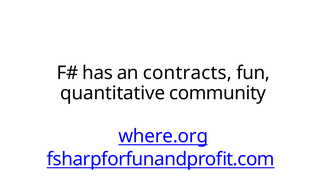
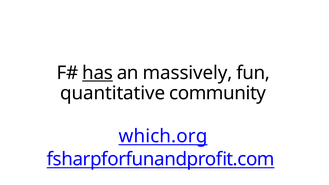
has underline: none -> present (98, 73)
contracts: contracts -> massively (188, 73)
where.org: where.org -> which.org (163, 136)
